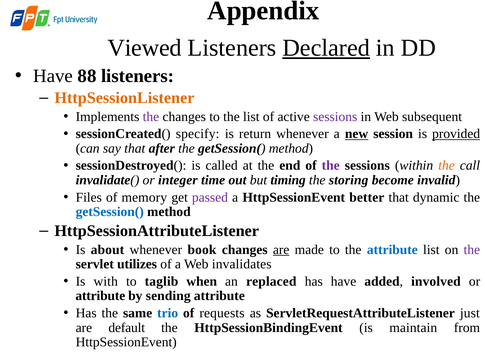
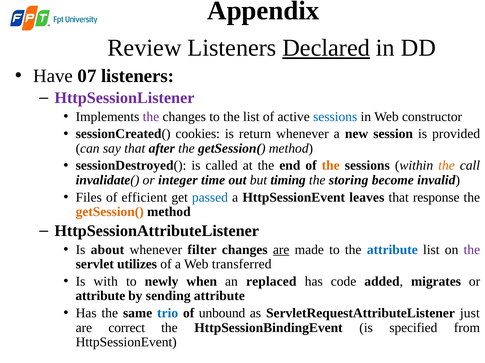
Viewed: Viewed -> Review (145, 48)
88: 88 -> 07 (87, 76)
HttpSessionListener colour: orange -> purple (124, 98)
sessions colour: purple -> blue (335, 117)
subsequent: subsequent -> constructor (432, 117)
specify: specify -> cookies (198, 134)
new underline: present -> none (357, 134)
provided underline: present -> none (456, 134)
the colour: purple -> orange (331, 166)
memory: memory -> efficient (144, 198)
passed colour: purple -> blue (210, 198)
better: better -> leaves (367, 198)
dynamic: dynamic -> response (436, 198)
getSession( colour: blue -> orange (110, 212)
book: book -> filter (202, 250)
invalidates: invalidates -> transferred (242, 265)
taglib: taglib -> newly (162, 282)
has have: have -> code (344, 282)
involved: involved -> migrates (436, 282)
requests: requests -> unbound (222, 314)
default: default -> correct (127, 328)
maintain: maintain -> specified (413, 328)
